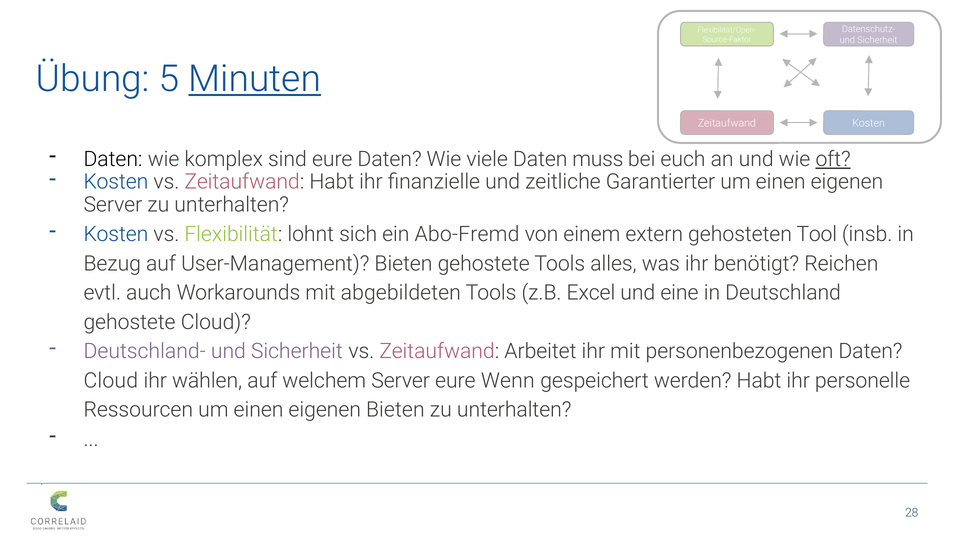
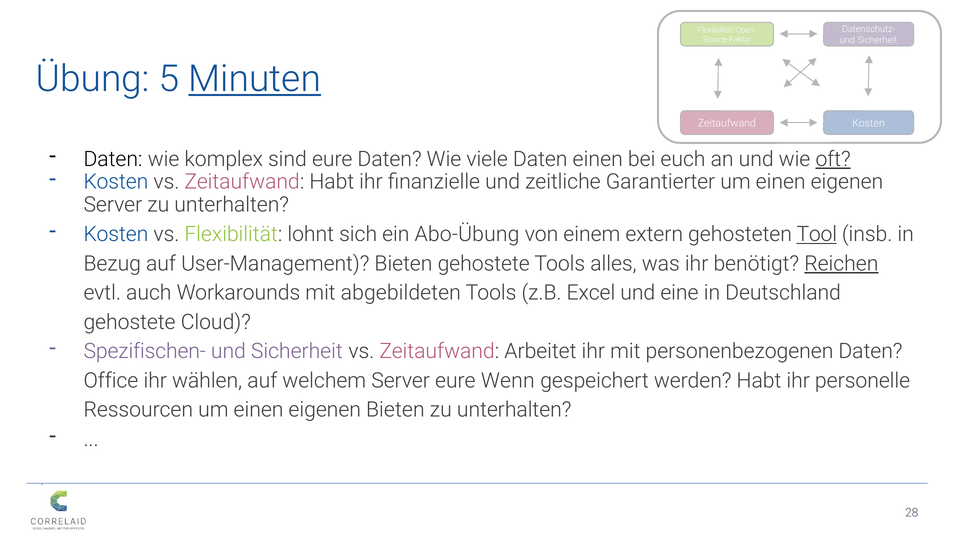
Daten muss: muss -> einen (598, 159)
Abo-Fremd: Abo-Fremd -> Abo-Übung (467, 234)
Tool underline: none -> present (817, 234)
Reichen underline: none -> present (841, 263)
Deutschland-: Deutschland- -> Spezifischen- (145, 351)
Cloud: Cloud -> Office (111, 380)
